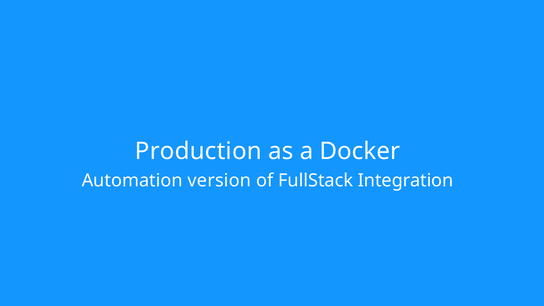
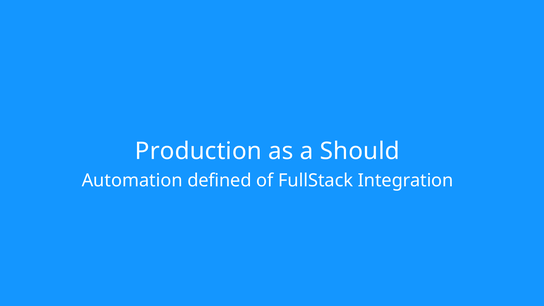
Docker: Docker -> Should (360, 151)
version: version -> defined (219, 180)
